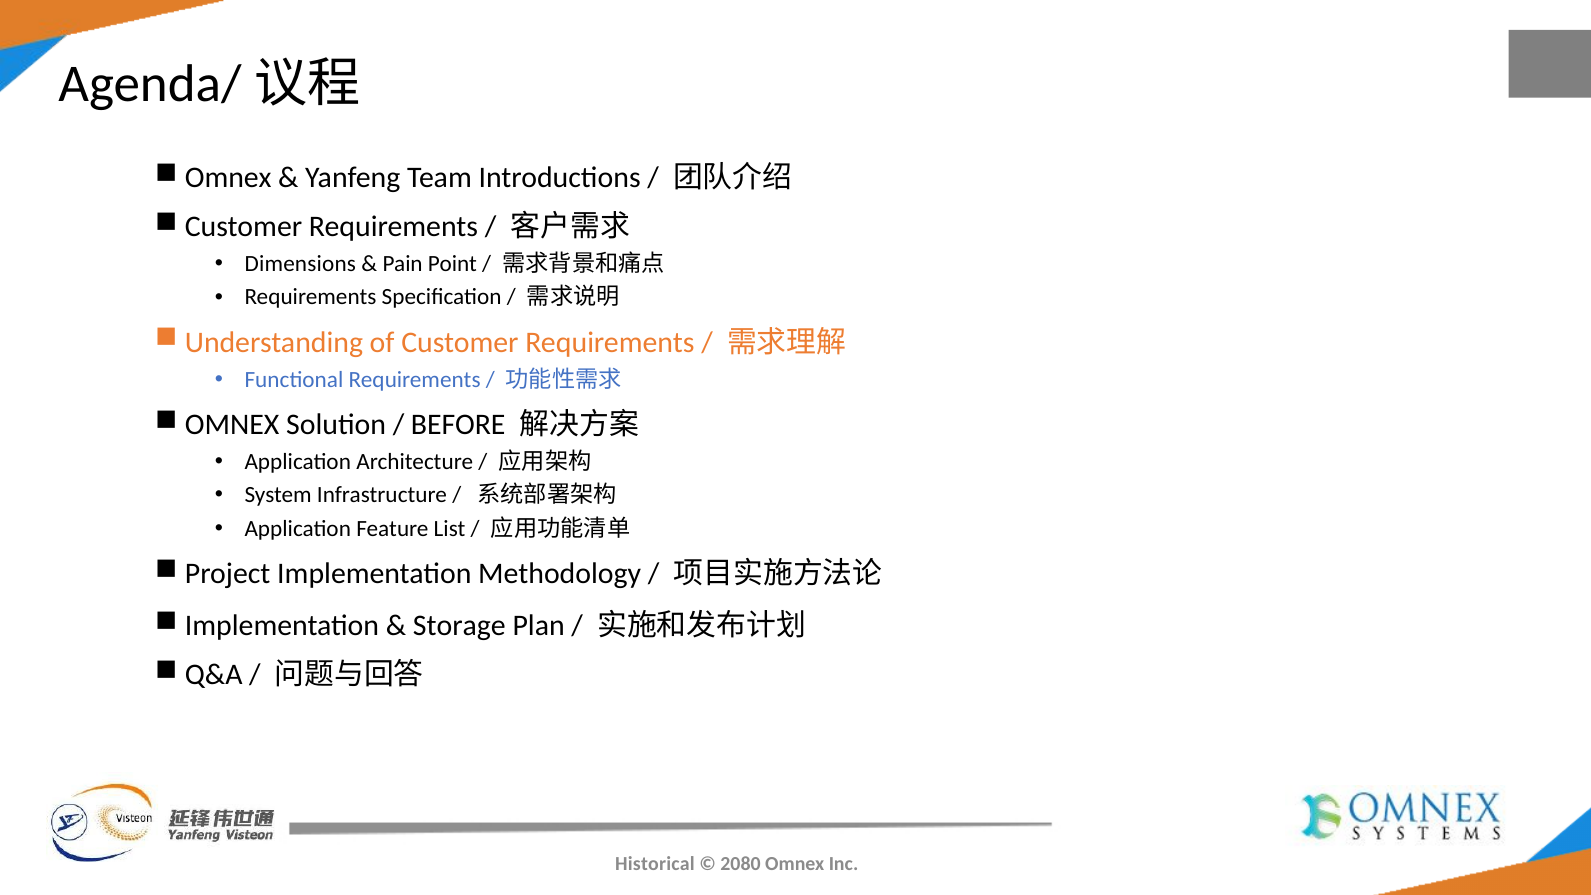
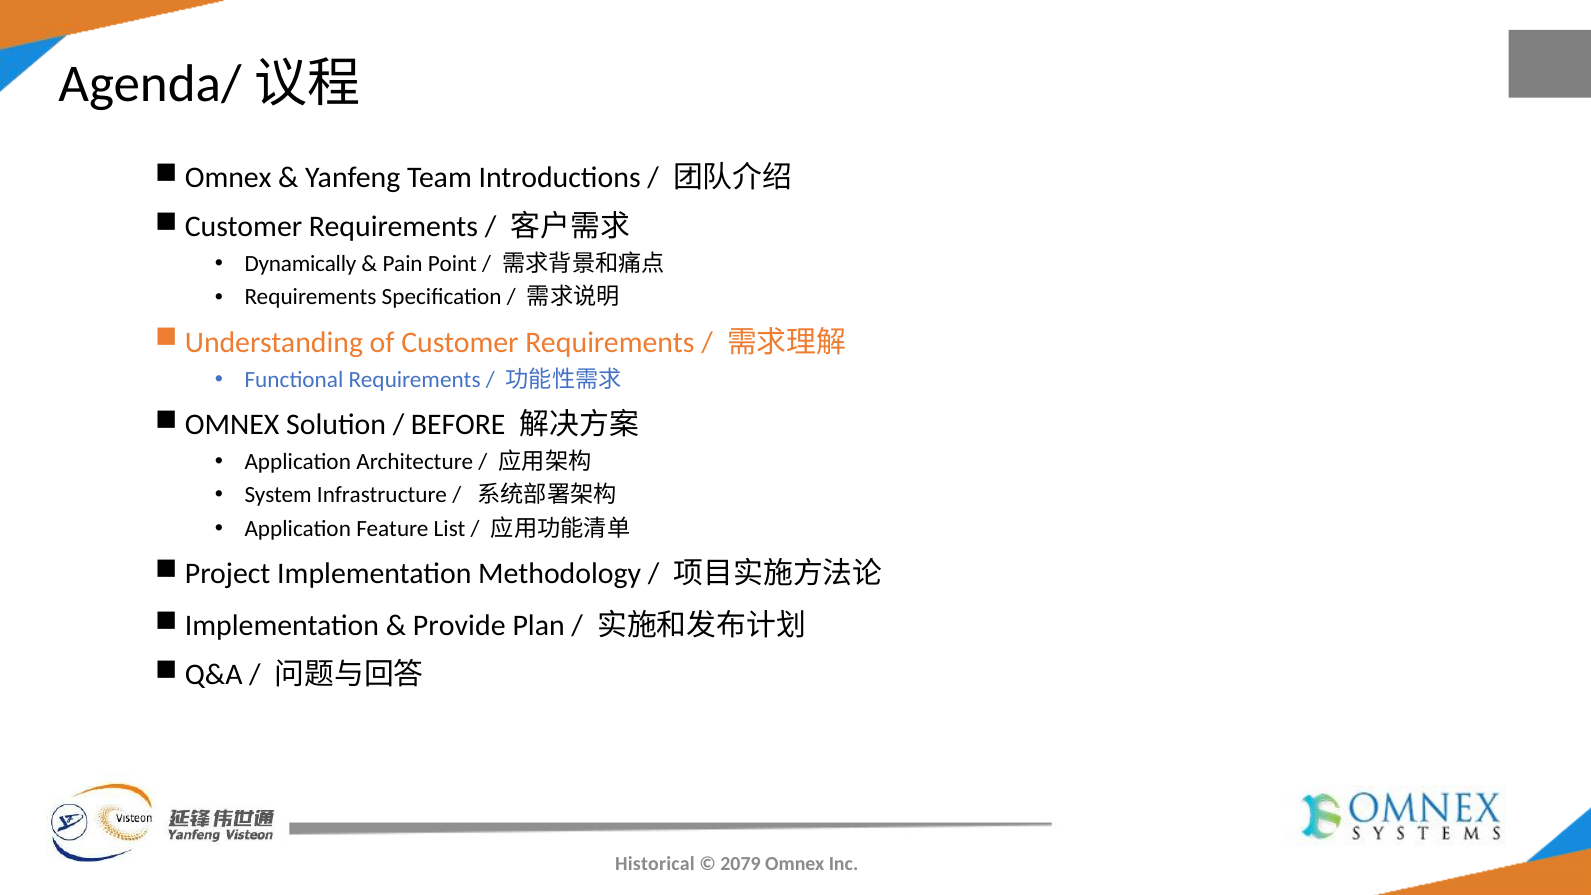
Dimensions: Dimensions -> Dynamically (300, 264)
Storage: Storage -> Provide (459, 626)
2080: 2080 -> 2079 (741, 864)
